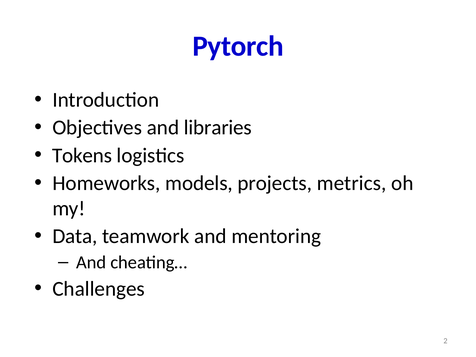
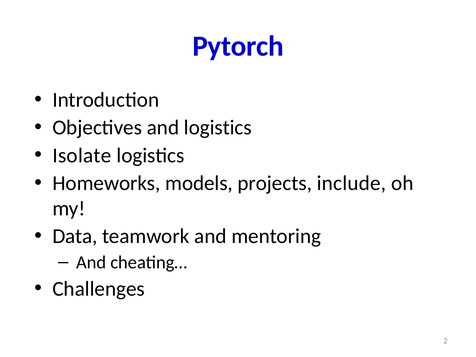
and libraries: libraries -> logistics (218, 128)
Tokens: Tokens -> Isolate (82, 155)
metrics: metrics -> include (352, 183)
